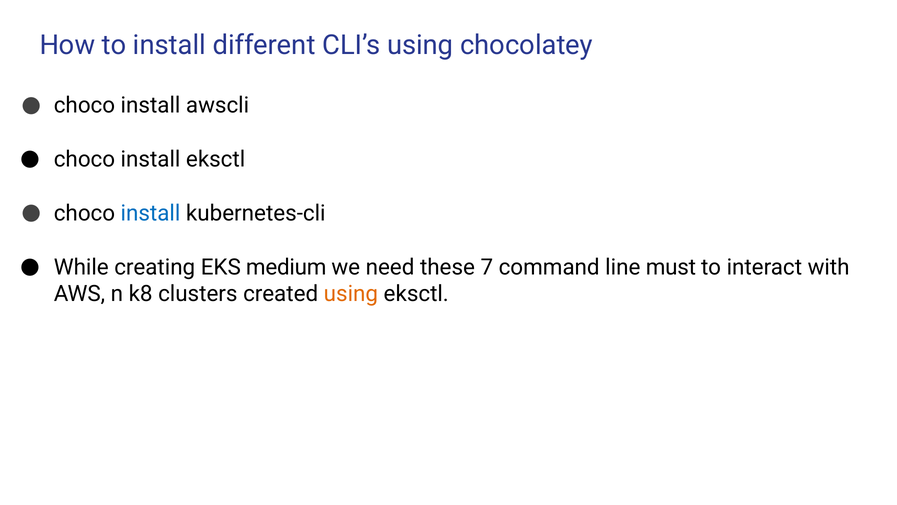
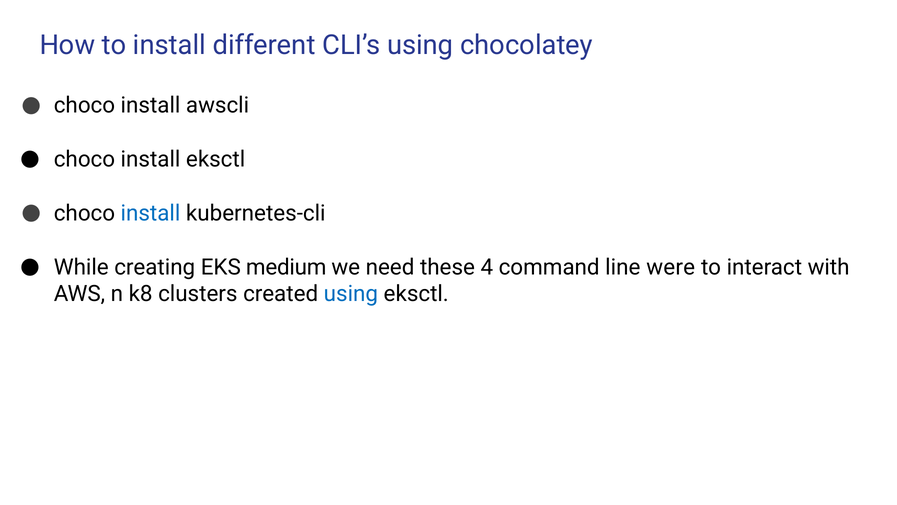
7: 7 -> 4 (487, 267)
must: must -> were (671, 267)
using colour: orange -> blue (351, 294)
